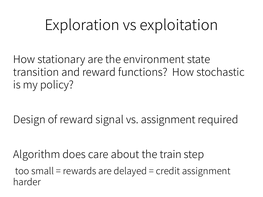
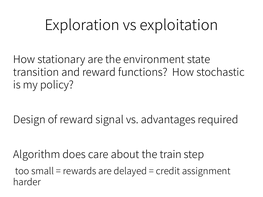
vs assignment: assignment -> advantages (168, 120)
